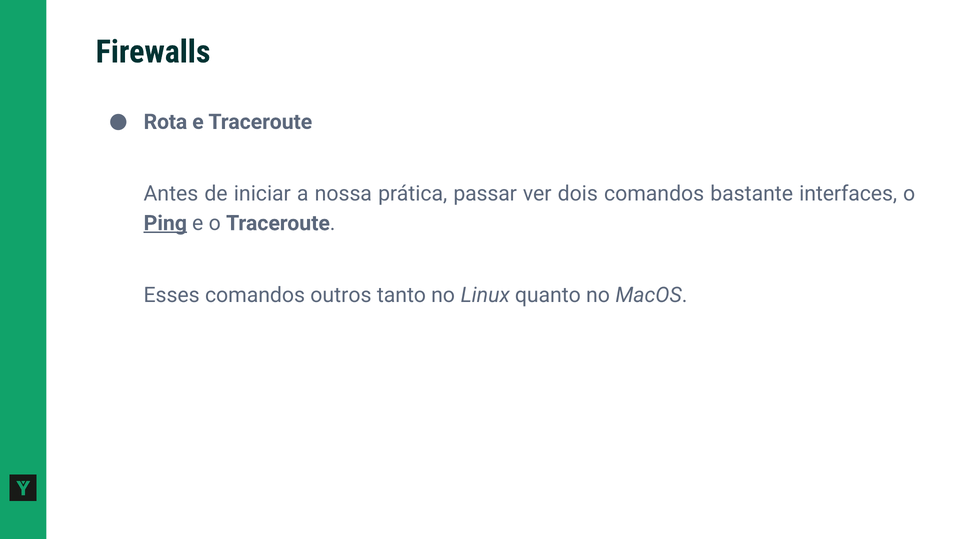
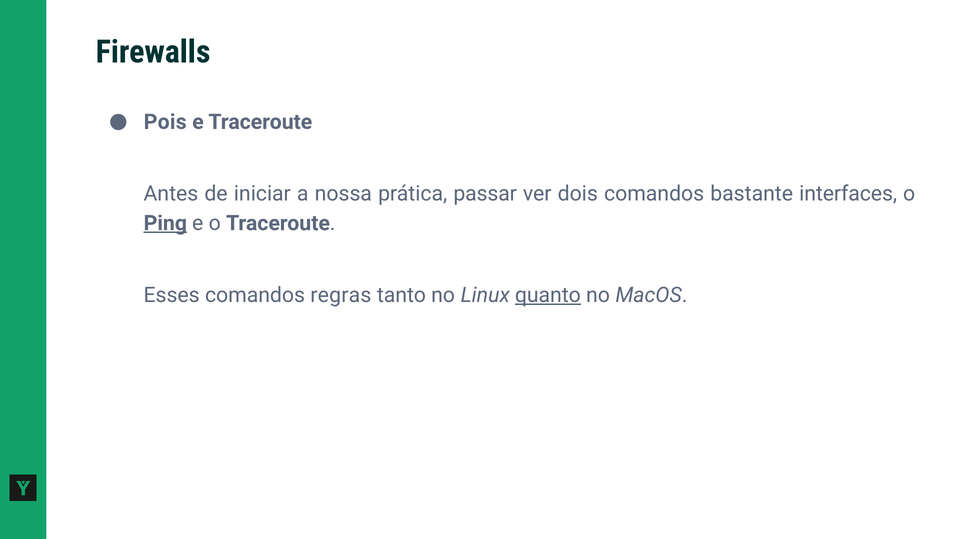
Rota: Rota -> Pois (165, 122)
outros: outros -> regras (341, 295)
quanto underline: none -> present (548, 295)
